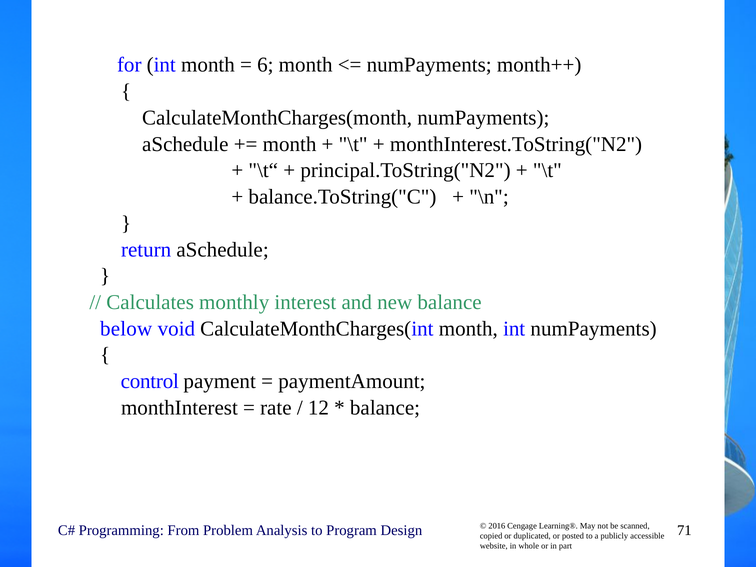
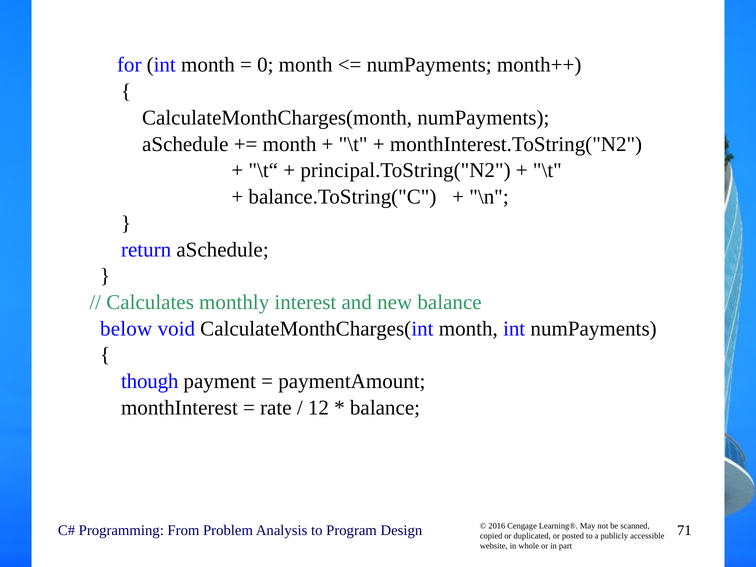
6: 6 -> 0 (265, 65)
control: control -> though (150, 381)
